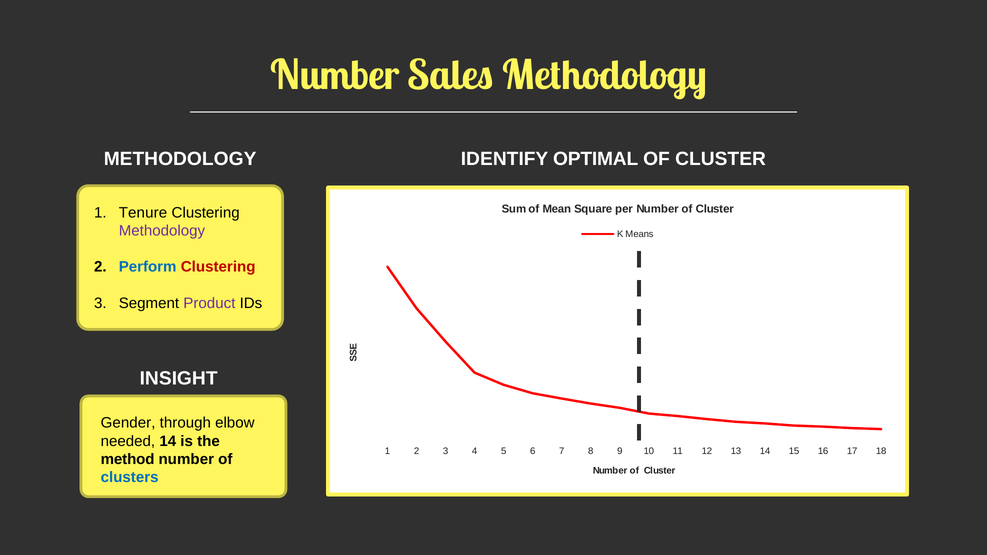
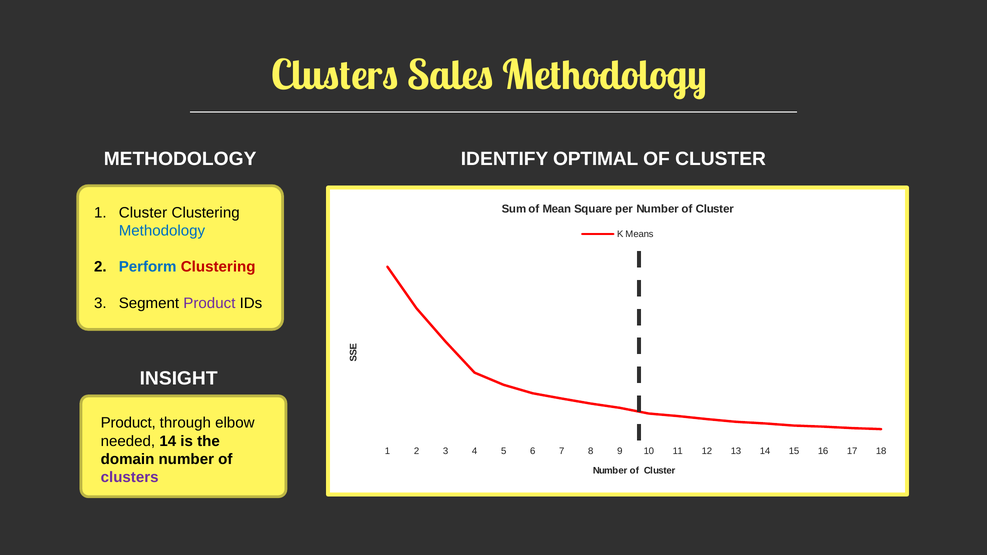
Number: Number -> Clusters (335, 76)
Tenure: Tenure -> Cluster (143, 213)
Methodology colour: purple -> blue (162, 231)
Gender: Gender -> Product (128, 423)
method: method -> domain (128, 459)
clusters colour: blue -> purple (130, 477)
